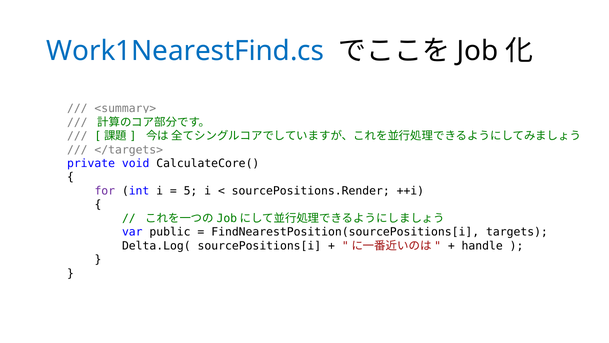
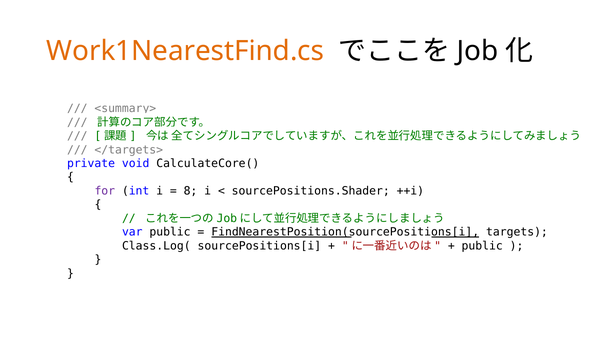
Work1NearestFind.cs colour: blue -> orange (185, 51)
5: 5 -> 8 (191, 191)
sourcePositions.Render: sourcePositions.Render -> sourcePositions.Shader (311, 191)
FindNearestPosition(sourcePositions[i underline: none -> present (345, 232)
Delta.Log(: Delta.Log( -> Class.Log( (156, 245)
handle: handle -> public (482, 245)
